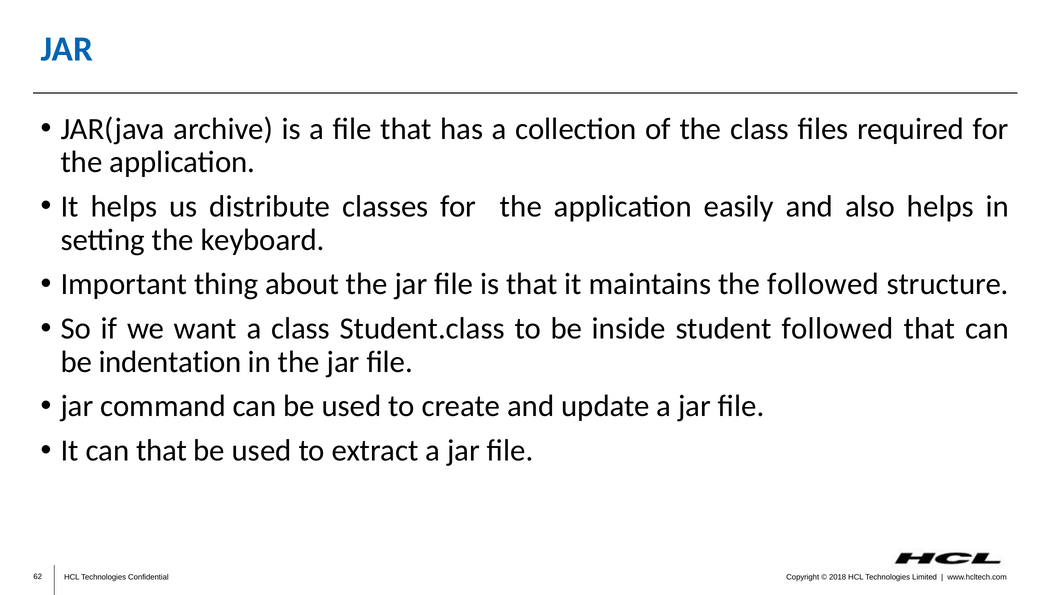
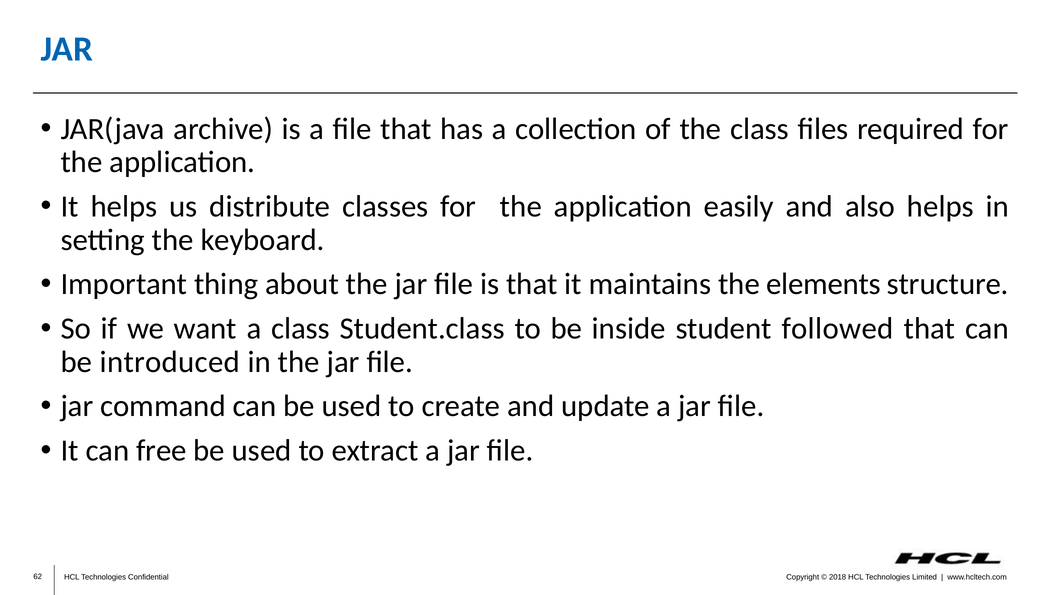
the followed: followed -> elements (824, 284)
indentation: indentation -> introduced (170, 362)
can that: that -> free (161, 451)
